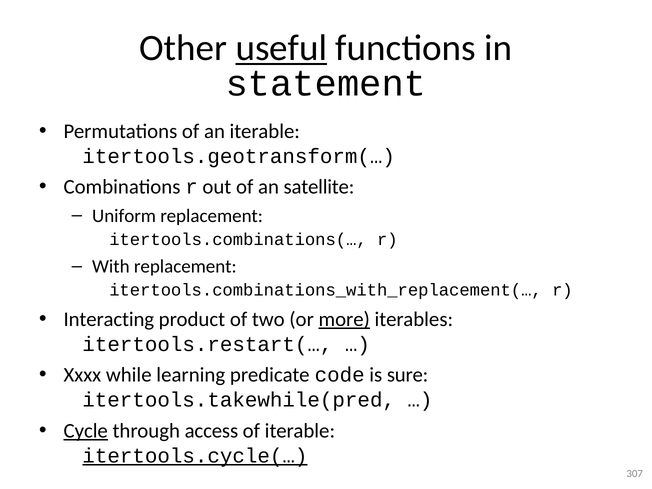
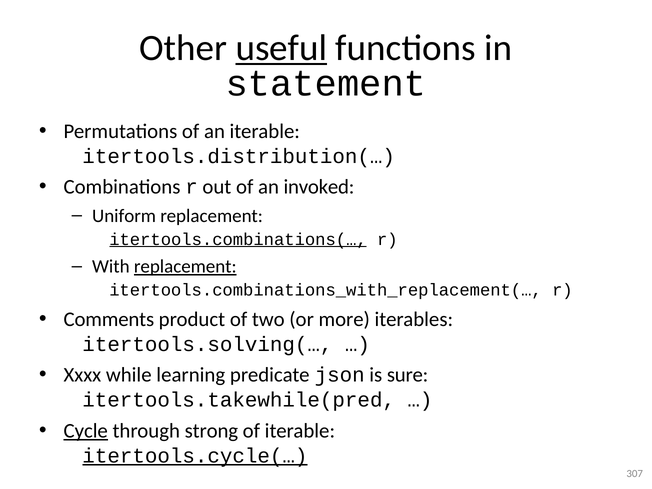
itertools.geotransform(…: itertools.geotransform(… -> itertools.distribution(… (239, 156)
satellite: satellite -> invoked (319, 187)
itertools.combinations(… underline: none -> present (238, 239)
replacement underline: none -> present (185, 267)
Interacting: Interacting -> Comments (109, 319)
more underline: present -> none (344, 319)
itertools.restart(…: itertools.restart(… -> itertools.solving(… (207, 344)
code: code -> json (340, 375)
access: access -> strong (211, 431)
